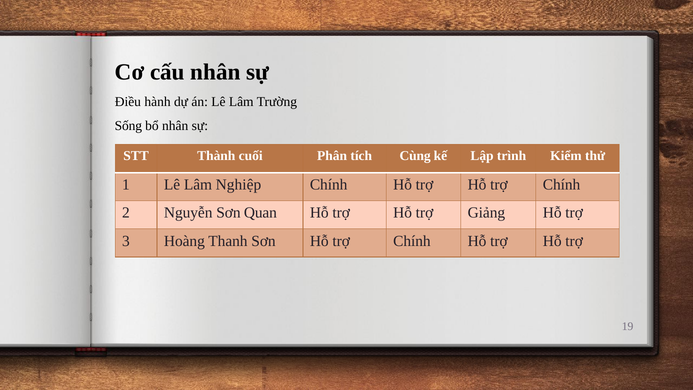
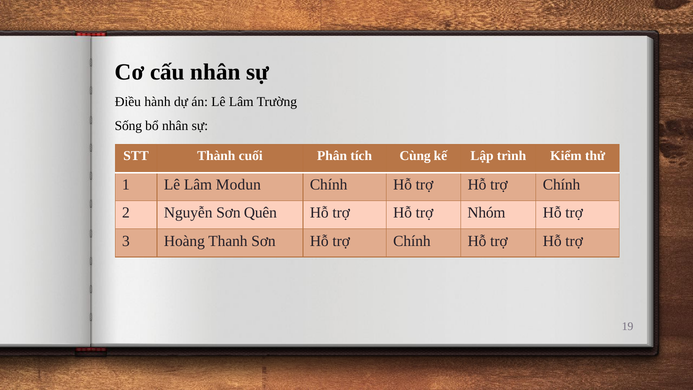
Nghiệp: Nghiệp -> Modun (238, 185)
Quan: Quan -> Quên (260, 213)
Giảng: Giảng -> Nhóm (486, 213)
